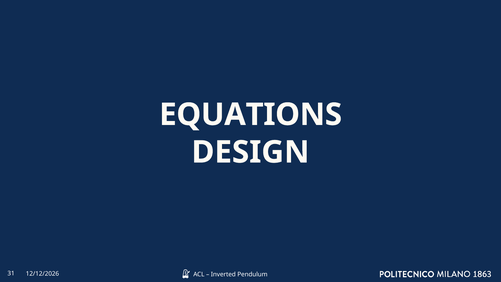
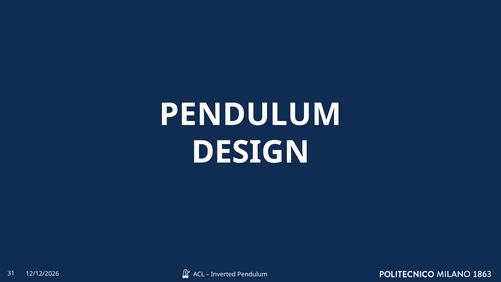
EQUATIONS: EQUATIONS -> PENDULUM (250, 115)
